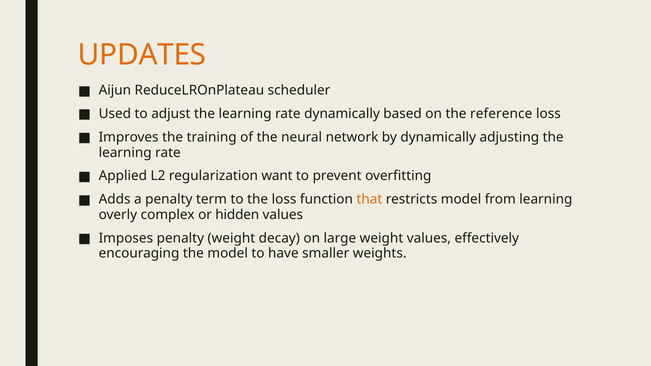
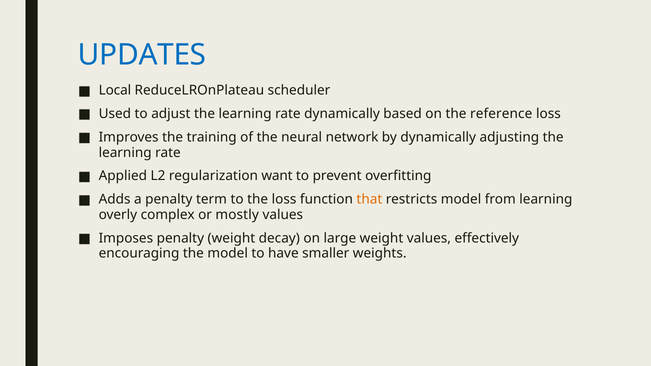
UPDATES colour: orange -> blue (142, 55)
Aijun: Aijun -> Local (115, 90)
hidden: hidden -> mostly (237, 215)
